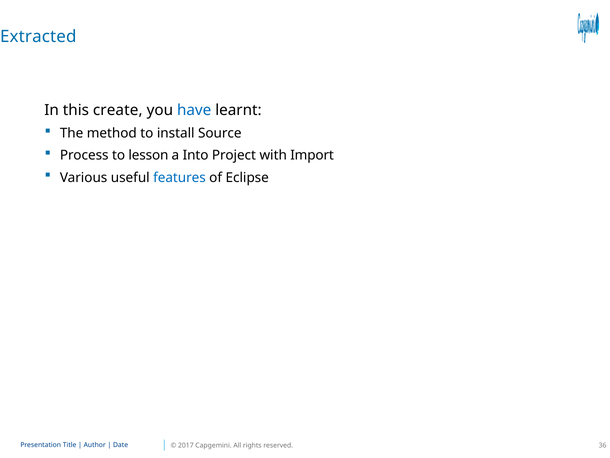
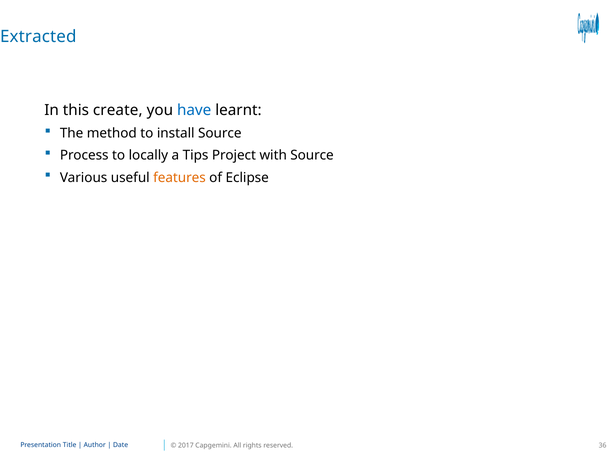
lesson: lesson -> locally (148, 155)
Into: Into -> Tips (196, 155)
with Import: Import -> Source (312, 155)
features colour: blue -> orange (179, 177)
